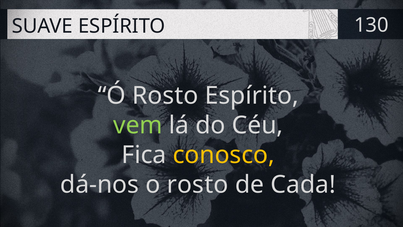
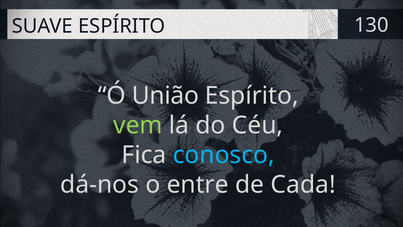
Ó Rosto: Rosto -> União (165, 96)
conosco colour: yellow -> light blue (224, 155)
o rosto: rosto -> entre (198, 184)
